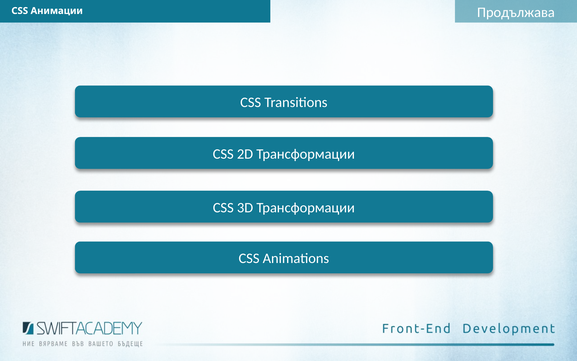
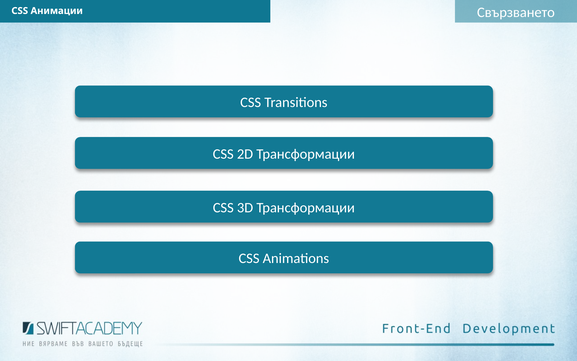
Продължава: Продължава -> Свързването (516, 12)
